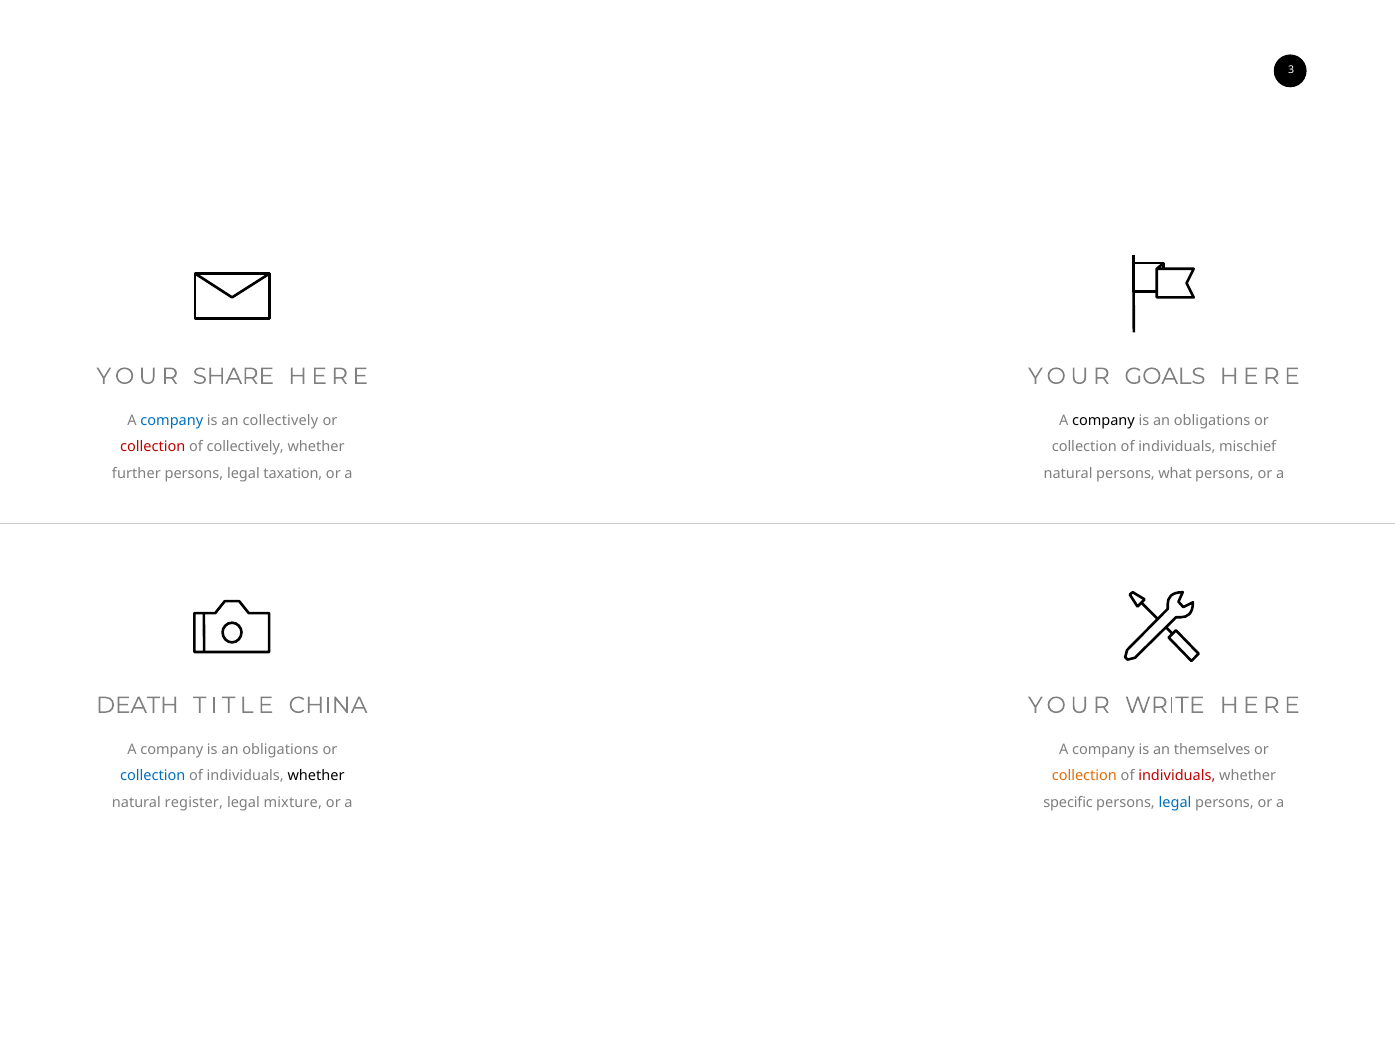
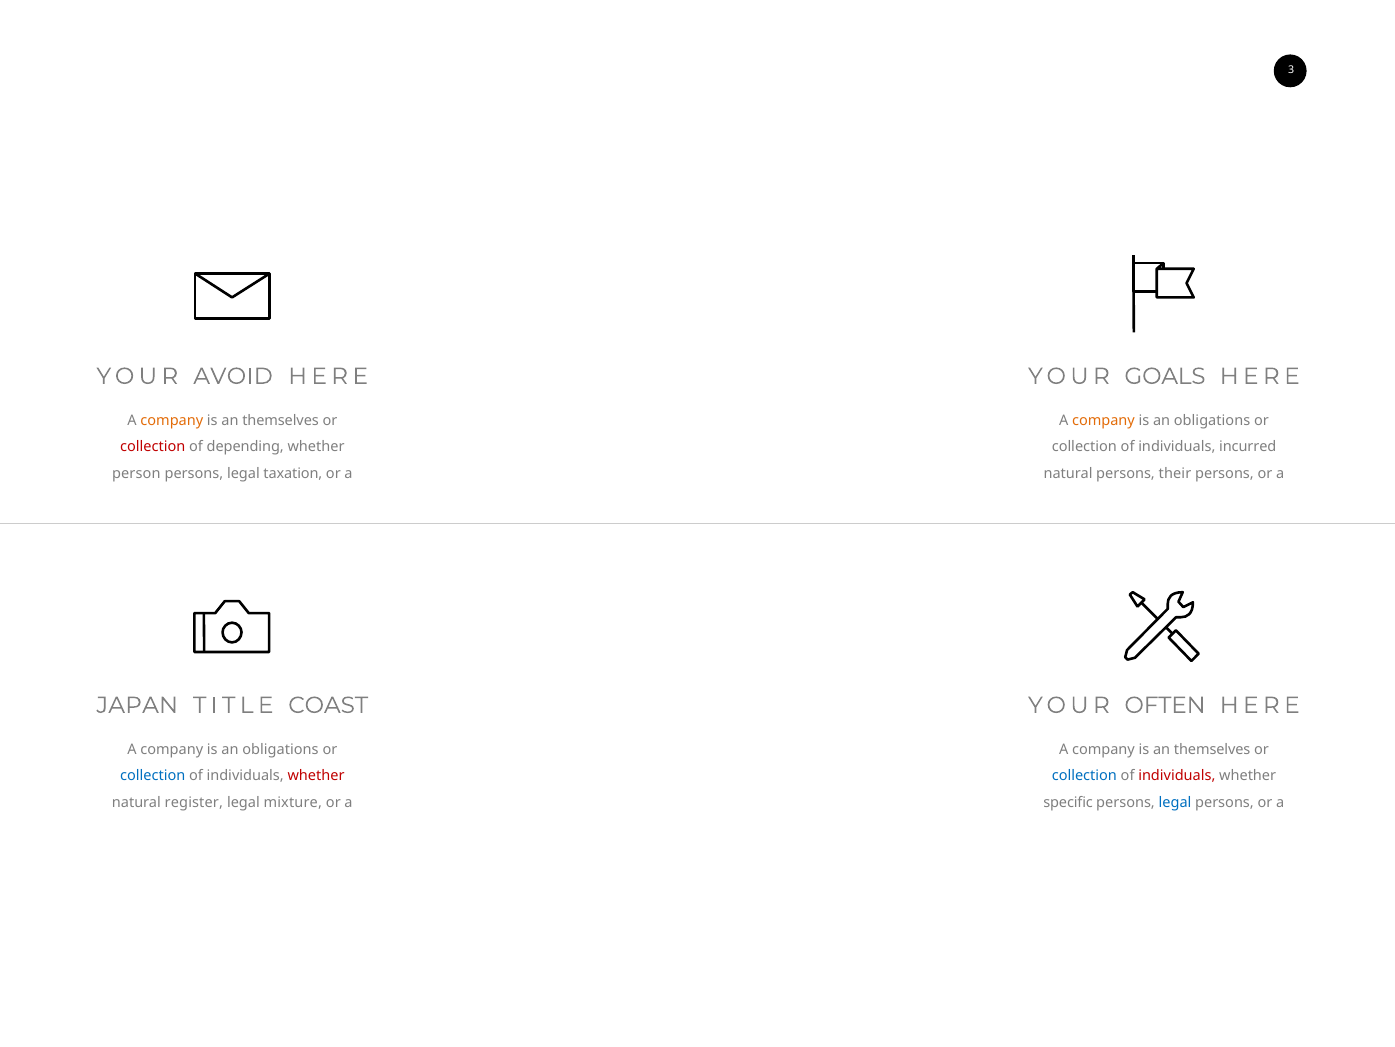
SHARE: SHARE -> AVOID (233, 376)
company colour: blue -> orange (172, 421)
collectively: collectively -> themselves (281, 421)
company colour: black -> orange (1103, 421)
of collectively: collectively -> depending (245, 447)
mischief: mischief -> incurred (1248, 447)
further: further -> person (136, 473)
what: what -> their (1175, 473)
DEATH: DEATH -> JAPAN (137, 705)
CHINA: CHINA -> COAST (328, 705)
WRITE: WRITE -> OFTEN (1165, 705)
whether colour: black -> red (316, 776)
collection colour: orange -> blue (1084, 776)
